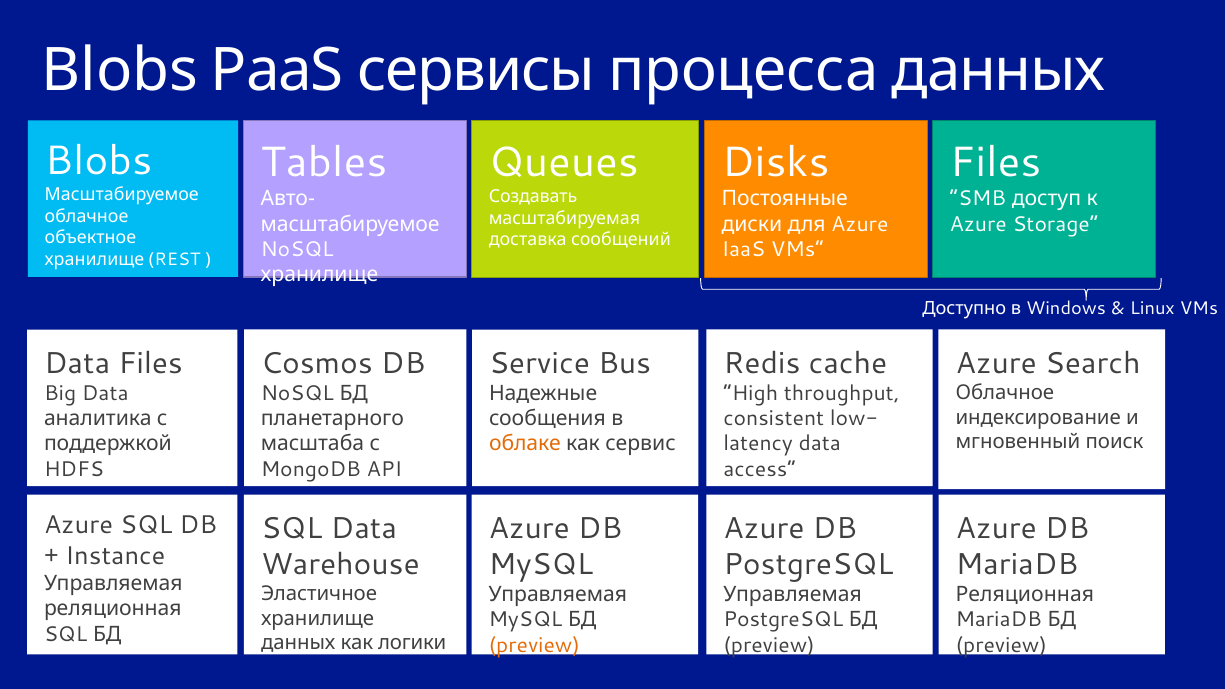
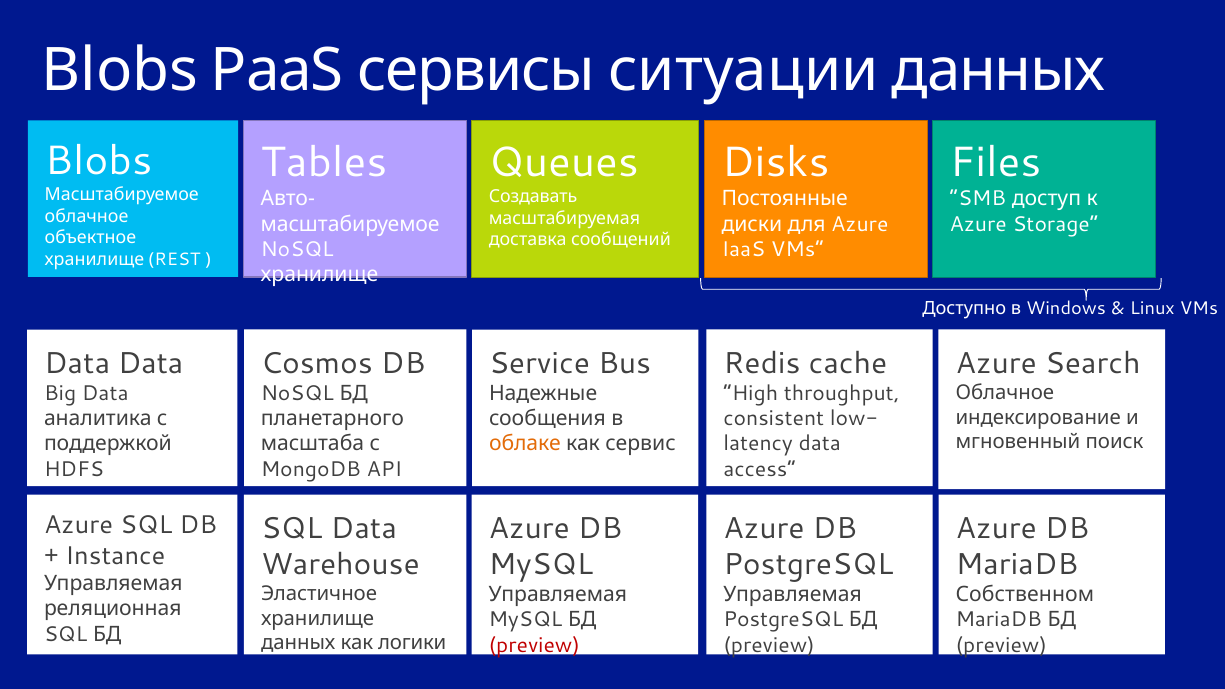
процесса: процесса -> ситуации (744, 70)
Data Files: Files -> Data (151, 363)
Реляционная: Реляционная -> Собственном (1025, 594)
preview colour: orange -> red (534, 645)
